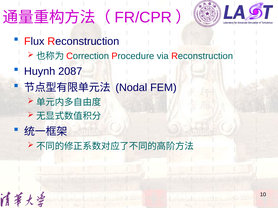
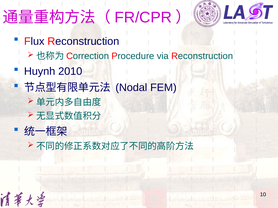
2087: 2087 -> 2010 (70, 72)
